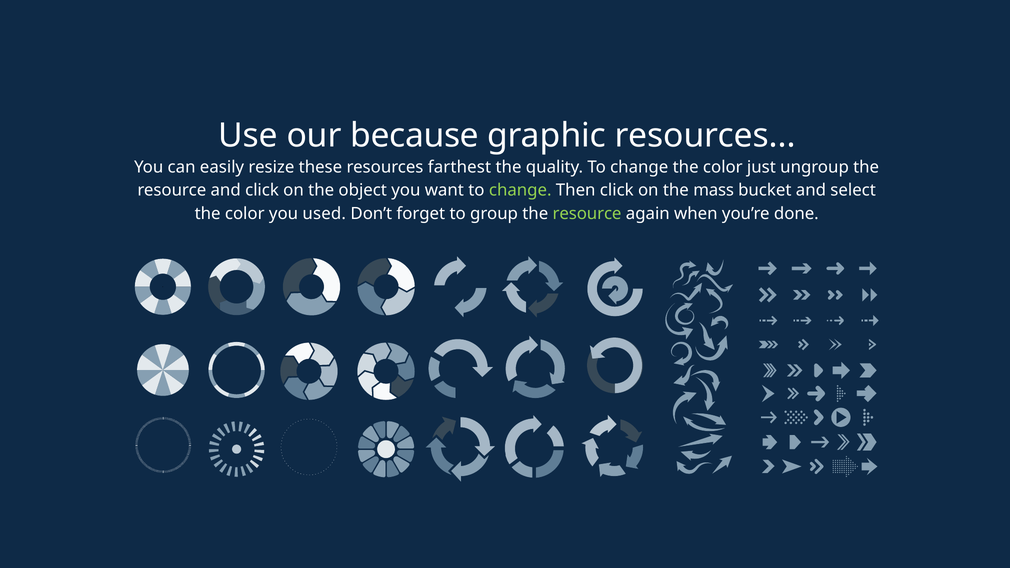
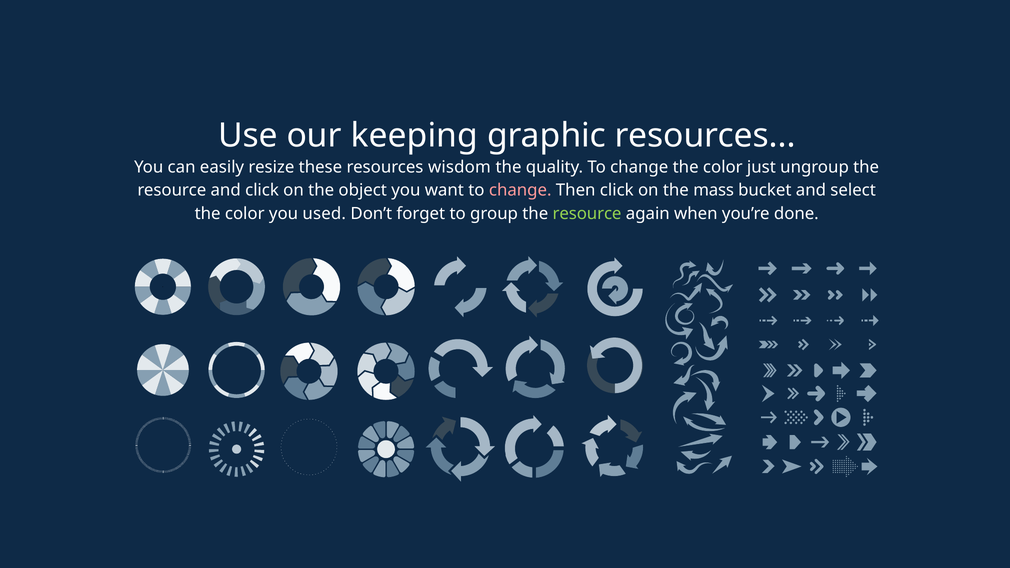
because: because -> keeping (414, 136)
farthest: farthest -> wisdom (459, 167)
change colour: light green -> pink (520, 190)
